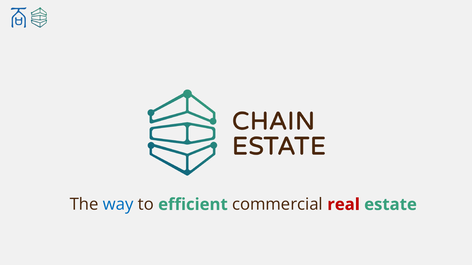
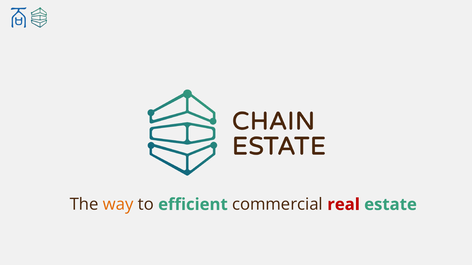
way colour: blue -> orange (118, 205)
